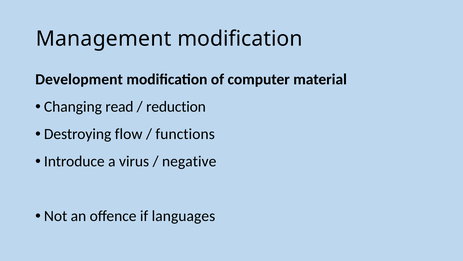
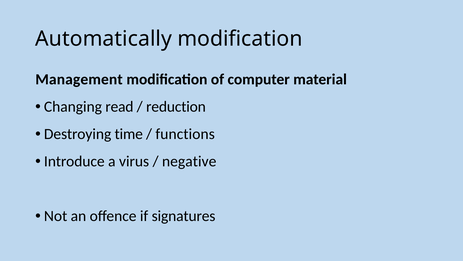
Management: Management -> Automatically (104, 39)
Development: Development -> Management (79, 79)
flow: flow -> time (129, 134)
languages: languages -> signatures (184, 216)
